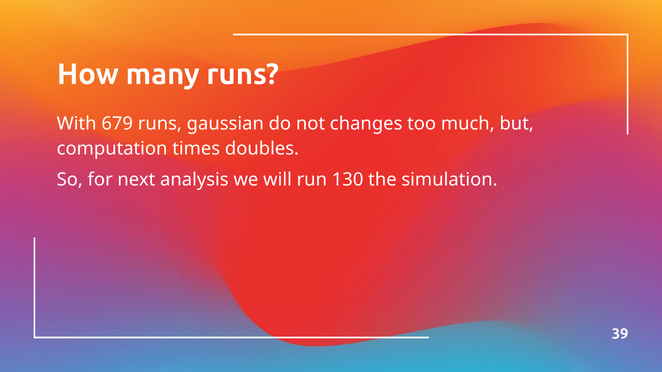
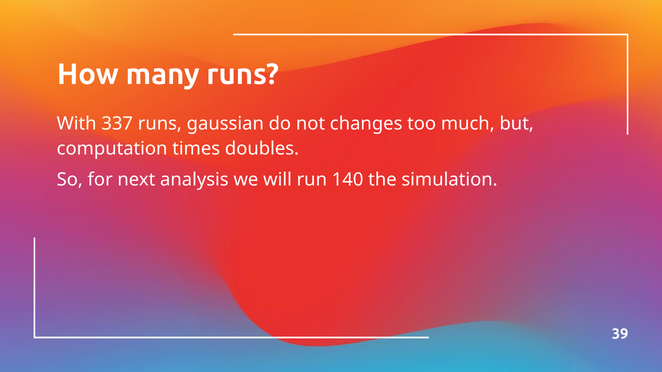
679: 679 -> 337 (117, 124)
130: 130 -> 140 (348, 180)
